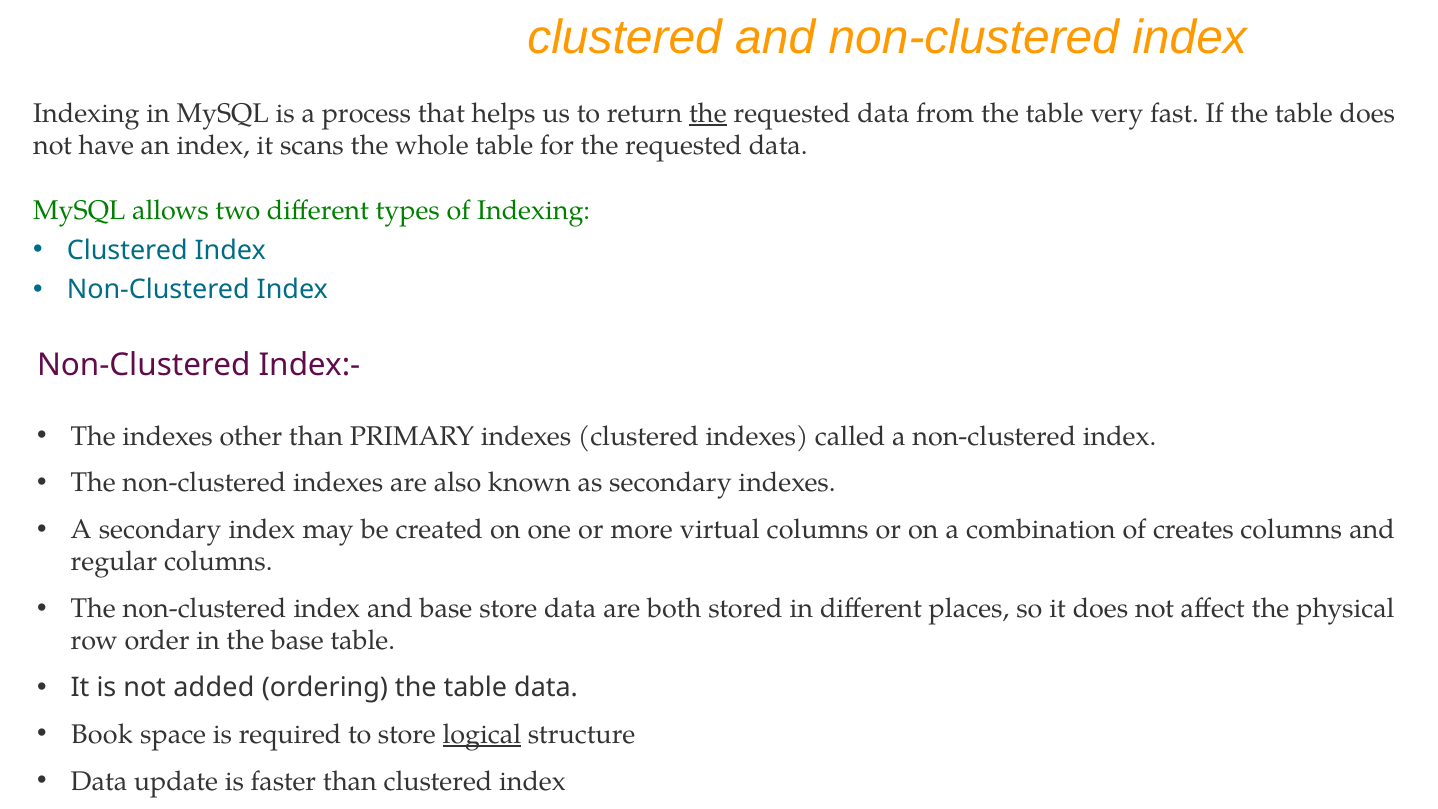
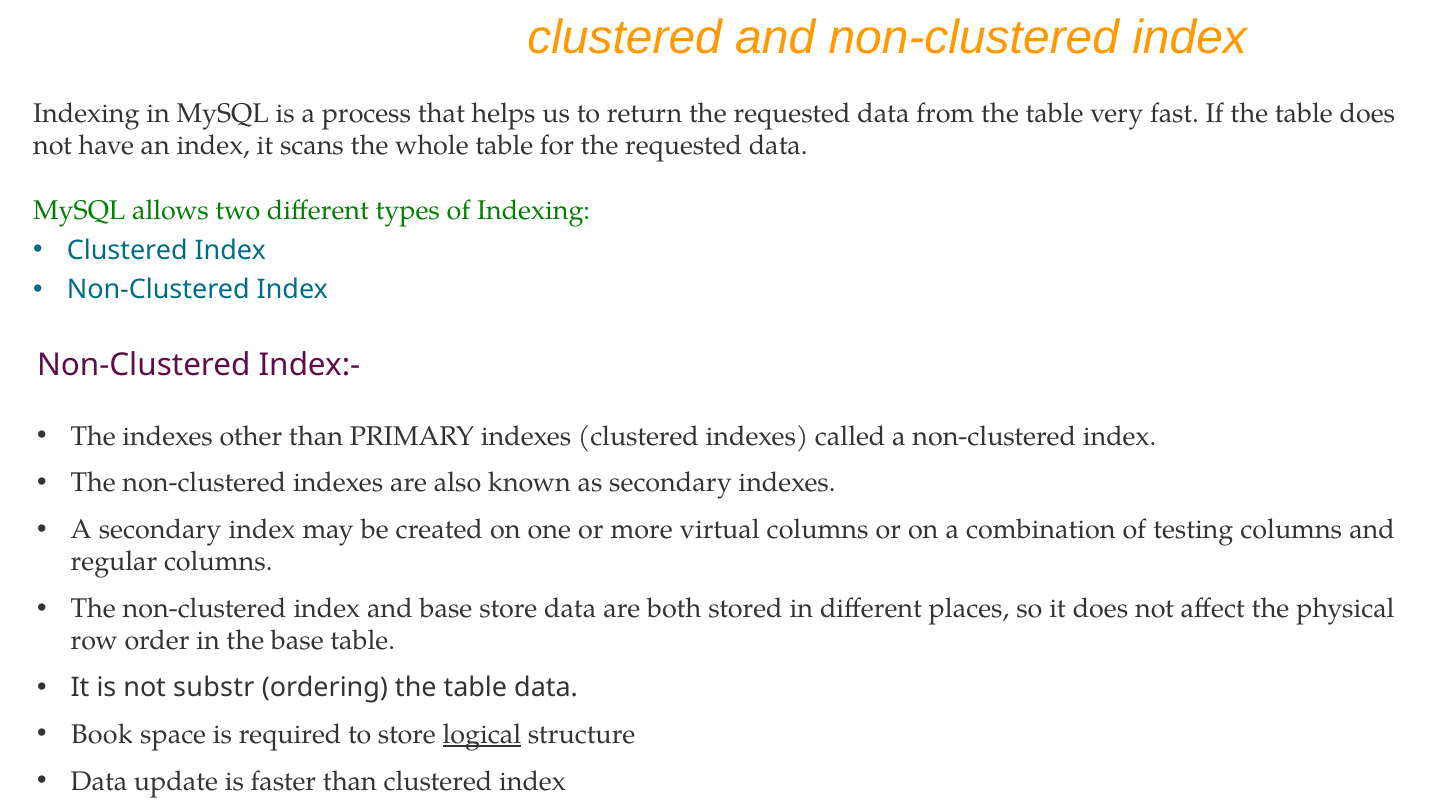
the underline: present -> none (708, 114)
creates: creates -> testing (1193, 529)
added: added -> substr (214, 688)
